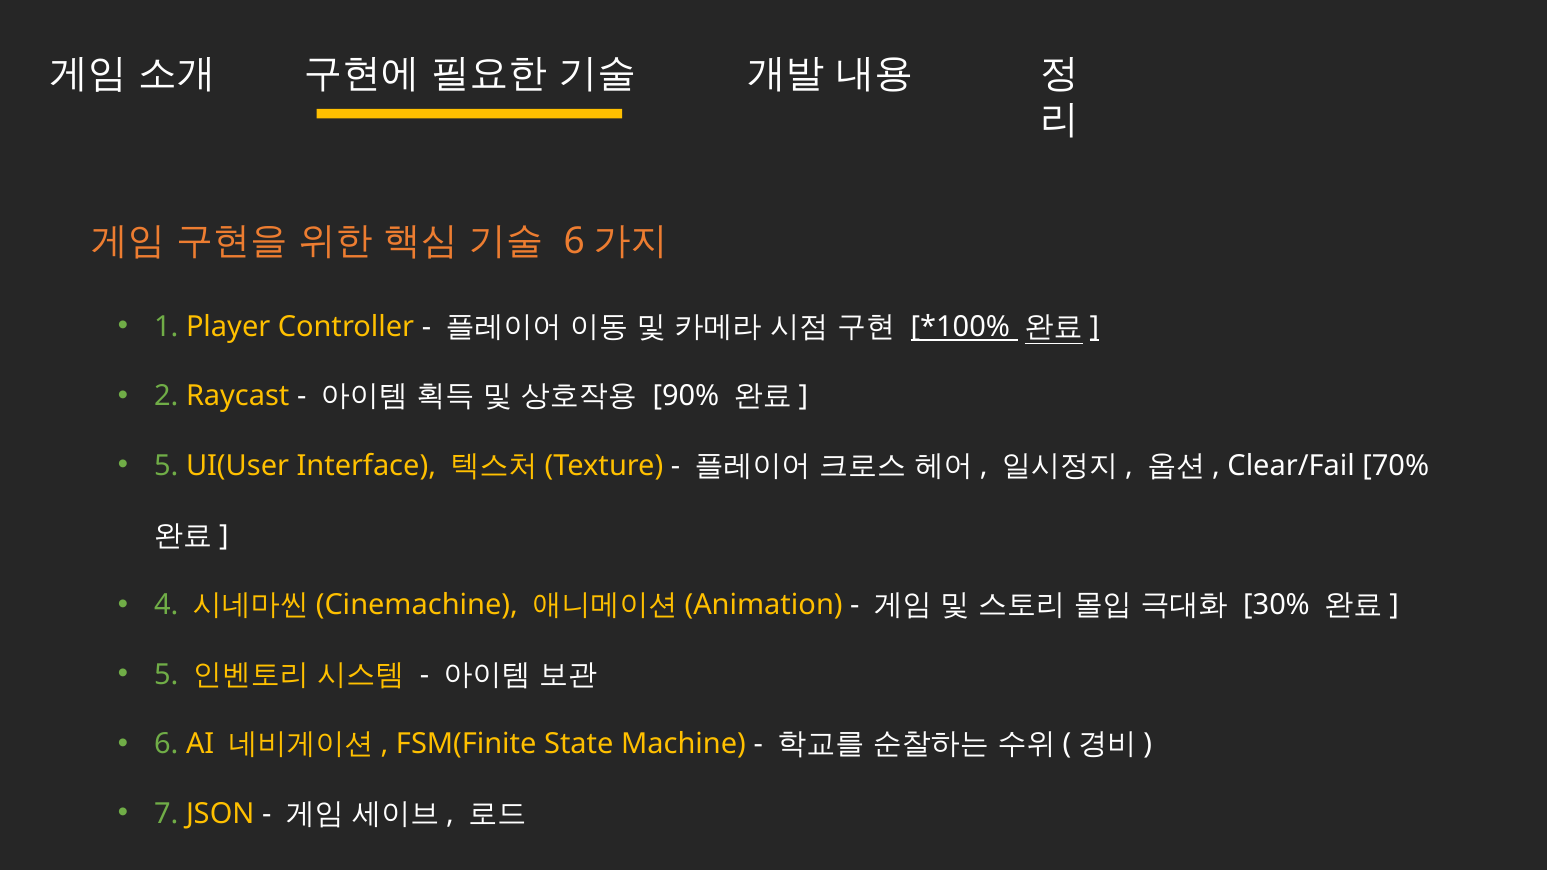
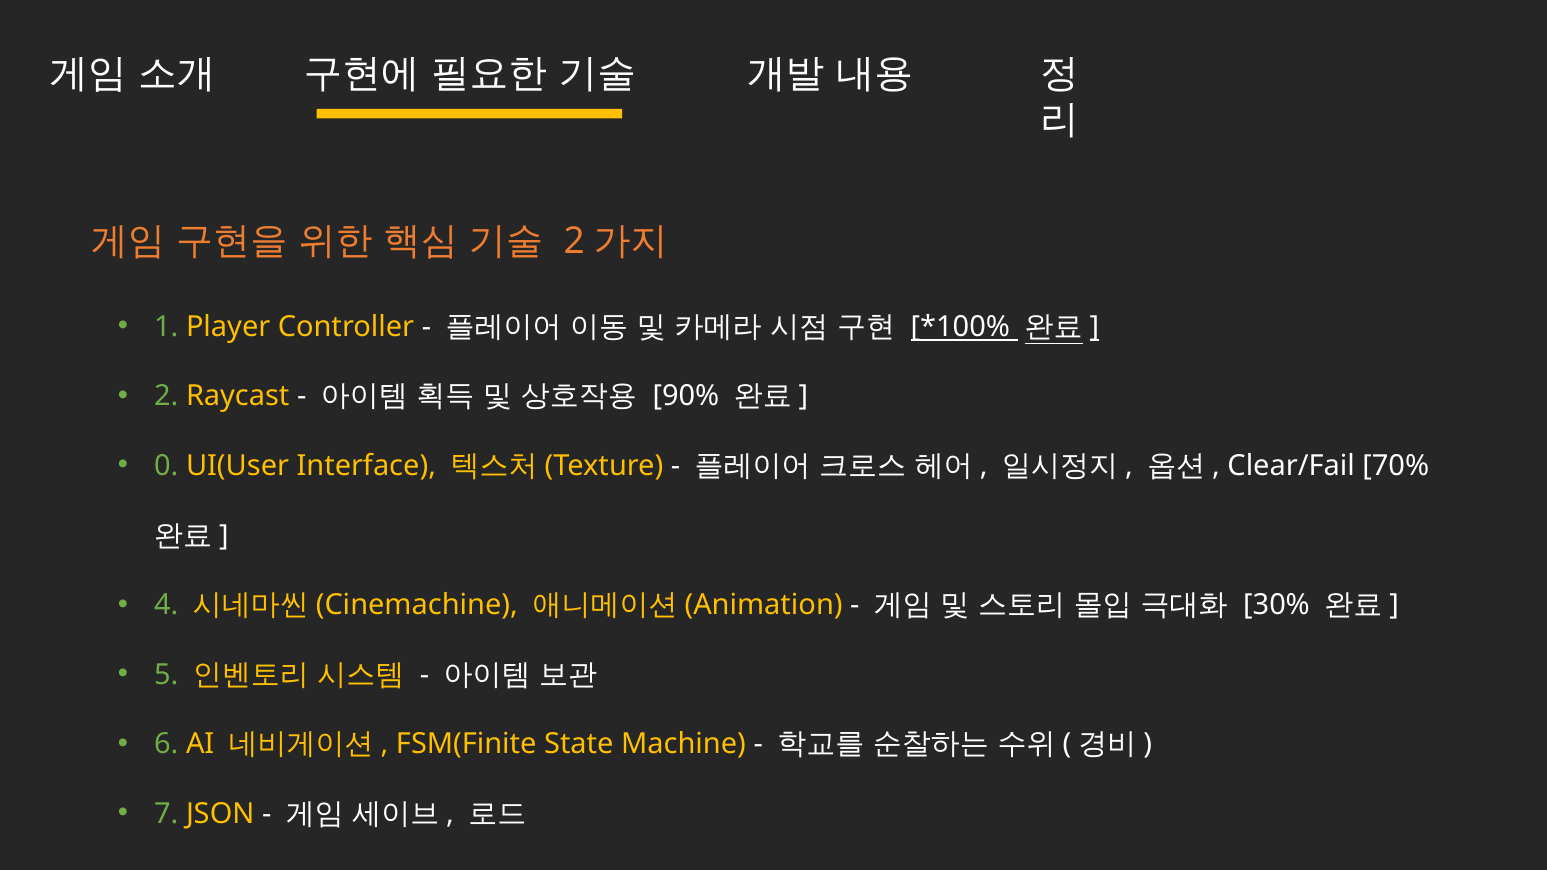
6: 6 -> 2 (574, 241)
5: 5 -> 0 (166, 466)
